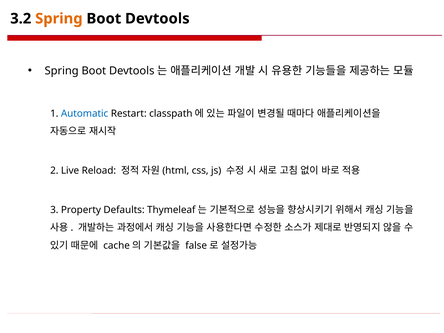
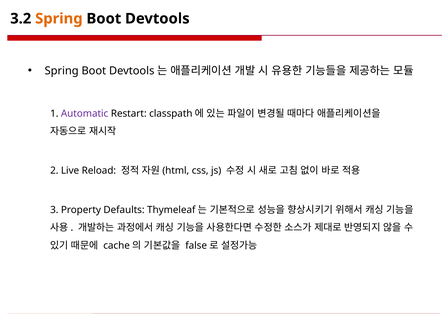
Automatic colour: blue -> purple (85, 113)
